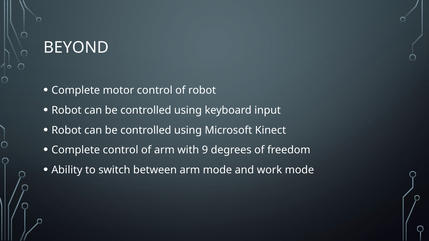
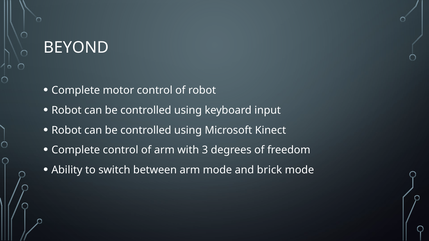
9: 9 -> 3 (205, 150)
work: work -> brick (269, 170)
